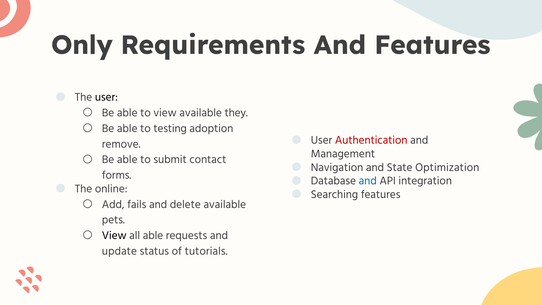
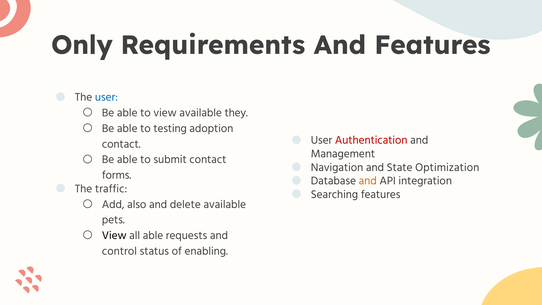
user colour: black -> blue (106, 97)
remove: remove -> contact (121, 144)
and colour: blue -> orange (368, 181)
online: online -> traffic (111, 189)
fails: fails -> also (137, 204)
update: update -> control (119, 251)
tutorials: tutorials -> enabling (206, 251)
